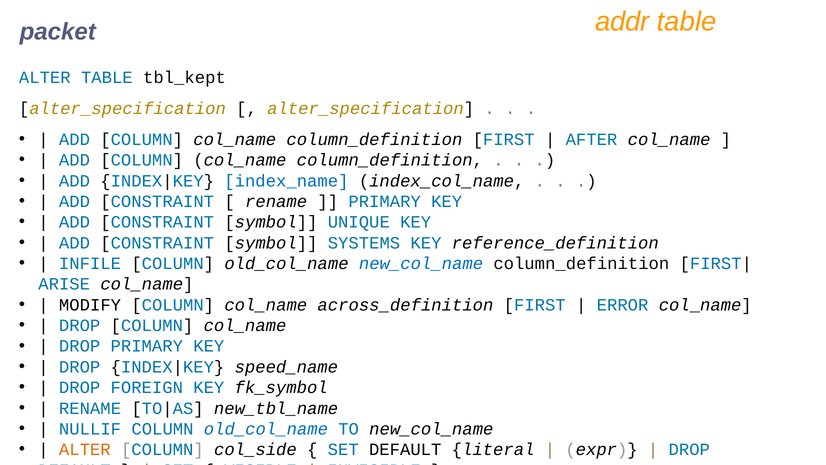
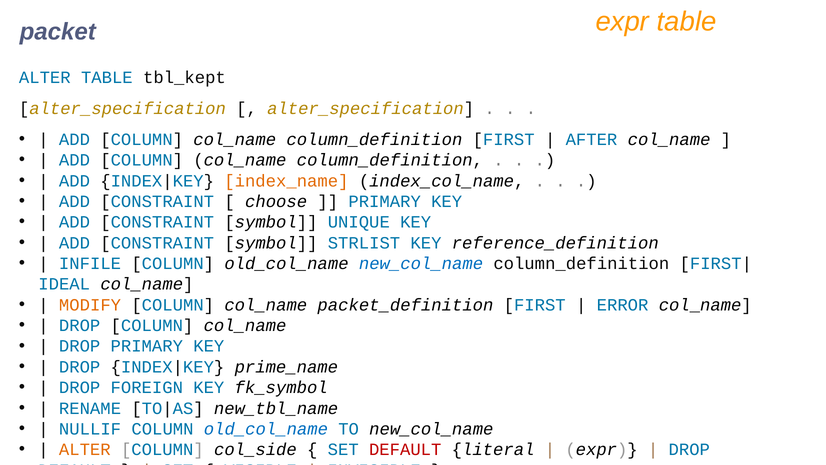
addr: addr -> expr (622, 21)
index_name colour: blue -> orange (286, 181)
rename: rename -> choose (276, 201)
SYSTEMS: SYSTEMS -> STRLIST (364, 243)
ARISE: ARISE -> IDEAL (64, 284)
MODIFY colour: black -> orange (90, 305)
across_definition: across_definition -> packet_definition (405, 305)
speed_name: speed_name -> prime_name (286, 367)
DEFAULT colour: black -> red (405, 449)
